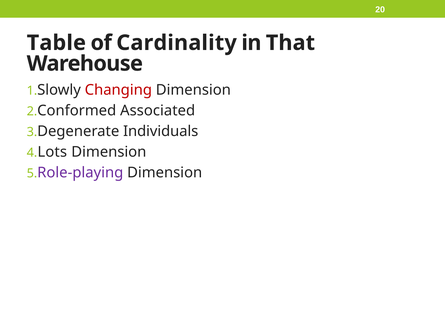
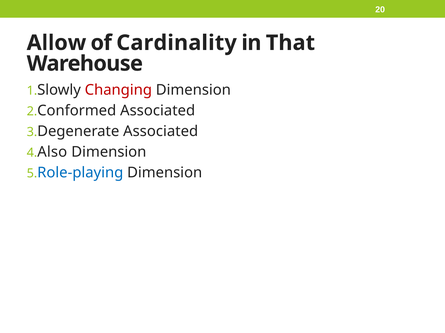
Table: Table -> Allow (56, 43)
Degenerate Individuals: Individuals -> Associated (161, 132)
Lots: Lots -> Also (52, 152)
Role-playing colour: purple -> blue (80, 173)
